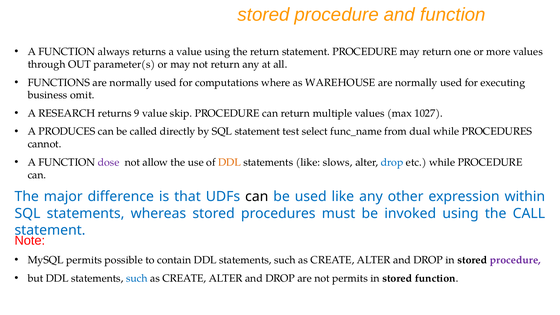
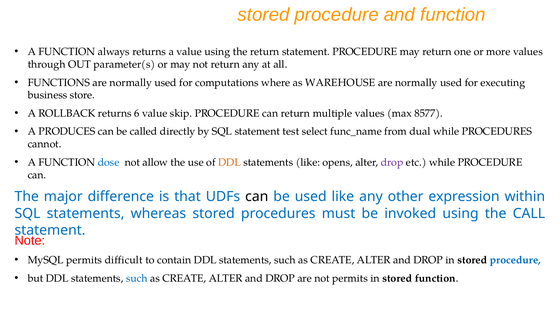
omit: omit -> store (82, 95)
RESEARCH: RESEARCH -> ROLLBACK (67, 113)
9: 9 -> 6 (137, 113)
1027: 1027 -> 8577 (429, 113)
dose colour: purple -> blue (109, 162)
slows: slows -> opens (338, 162)
drop colour: blue -> purple (392, 162)
possible: possible -> difficult (124, 260)
procedure colour: purple -> blue (515, 260)
